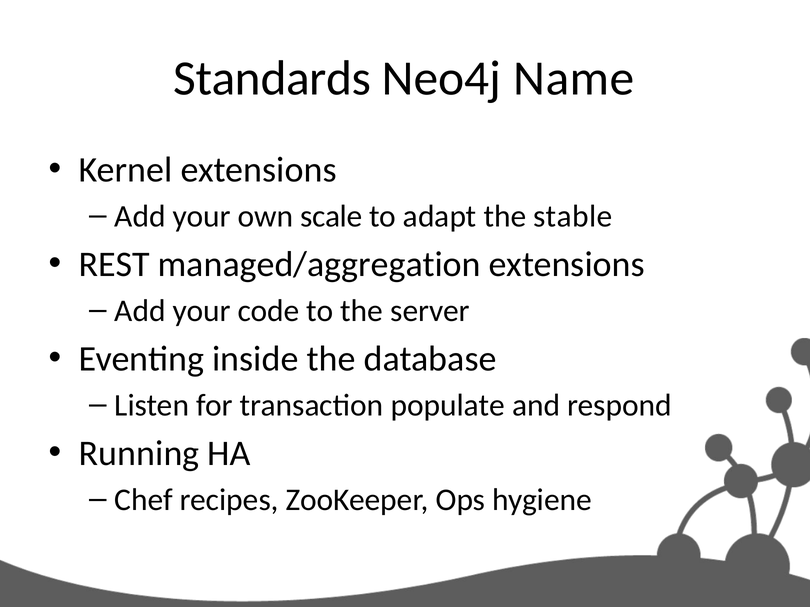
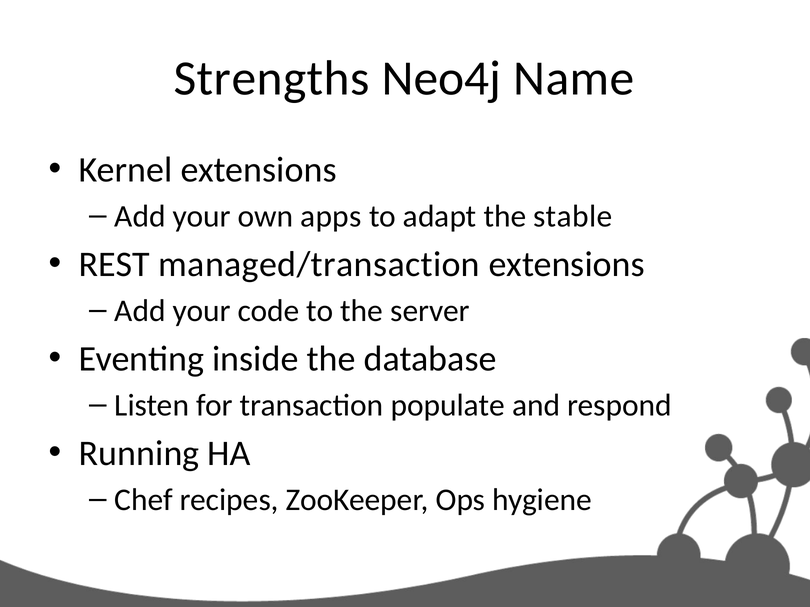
Standards: Standards -> Strengths (272, 78)
scale: scale -> apps (331, 216)
managed/aggregation: managed/aggregation -> managed/transaction (319, 264)
